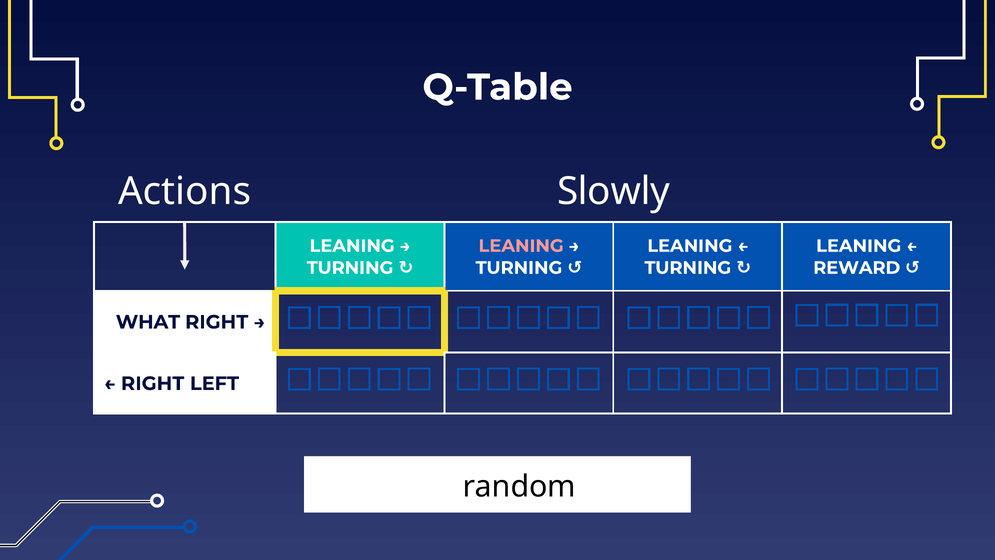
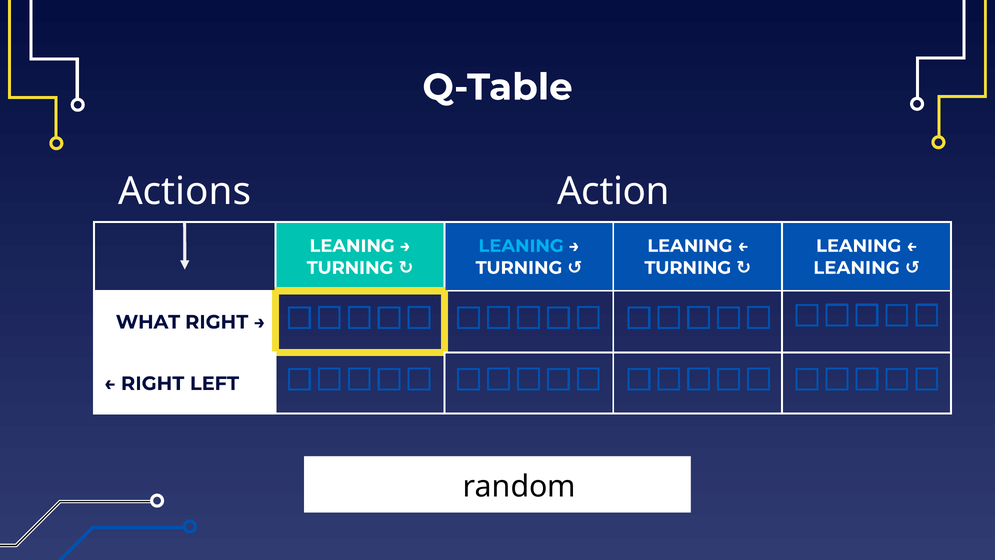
Slowly: Slowly -> Action (613, 191)
LEANING colour: pink -> light blue (521, 246)
REWARD: REWARD -> LEANING (857, 268)
